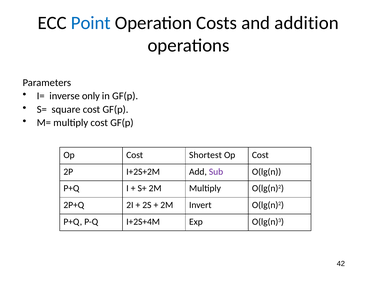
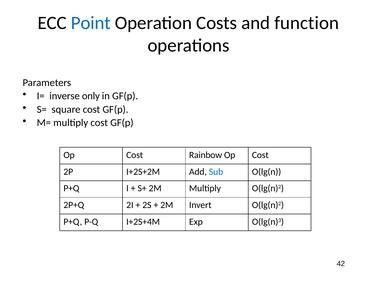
addition: addition -> function (307, 23)
Shortest: Shortest -> Rainbow (206, 155)
Sub colour: purple -> blue (216, 172)
